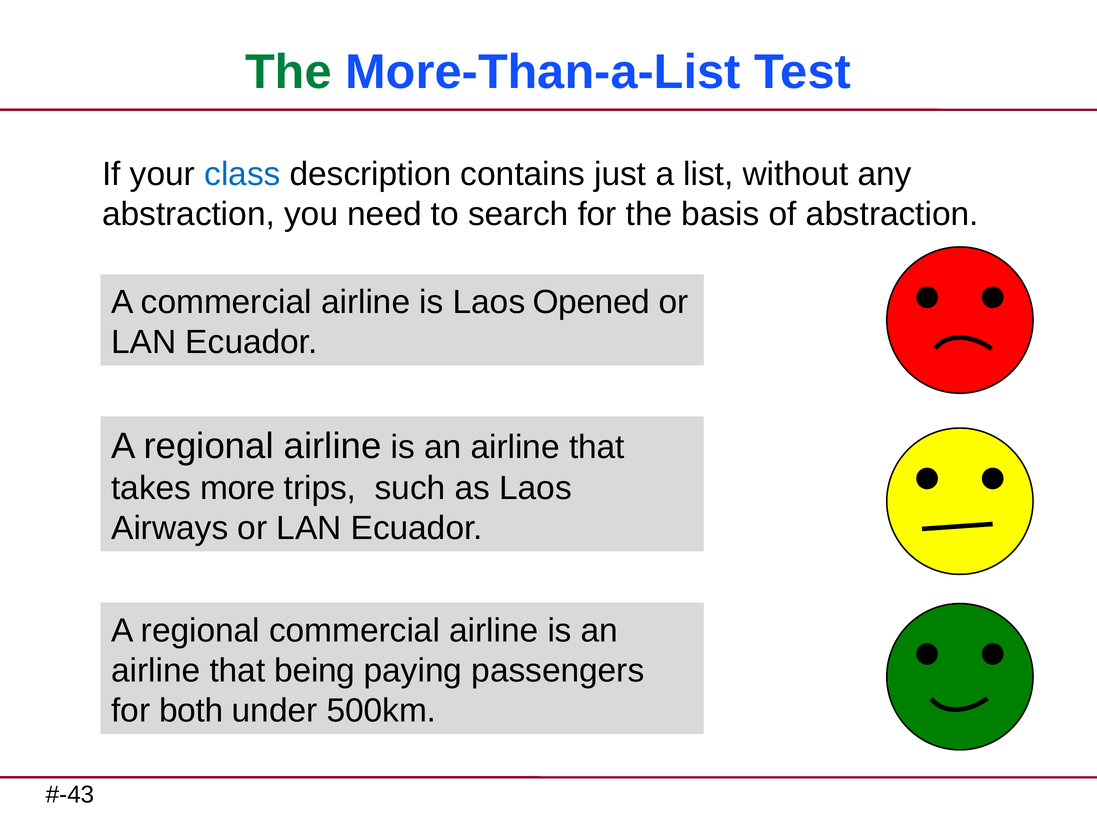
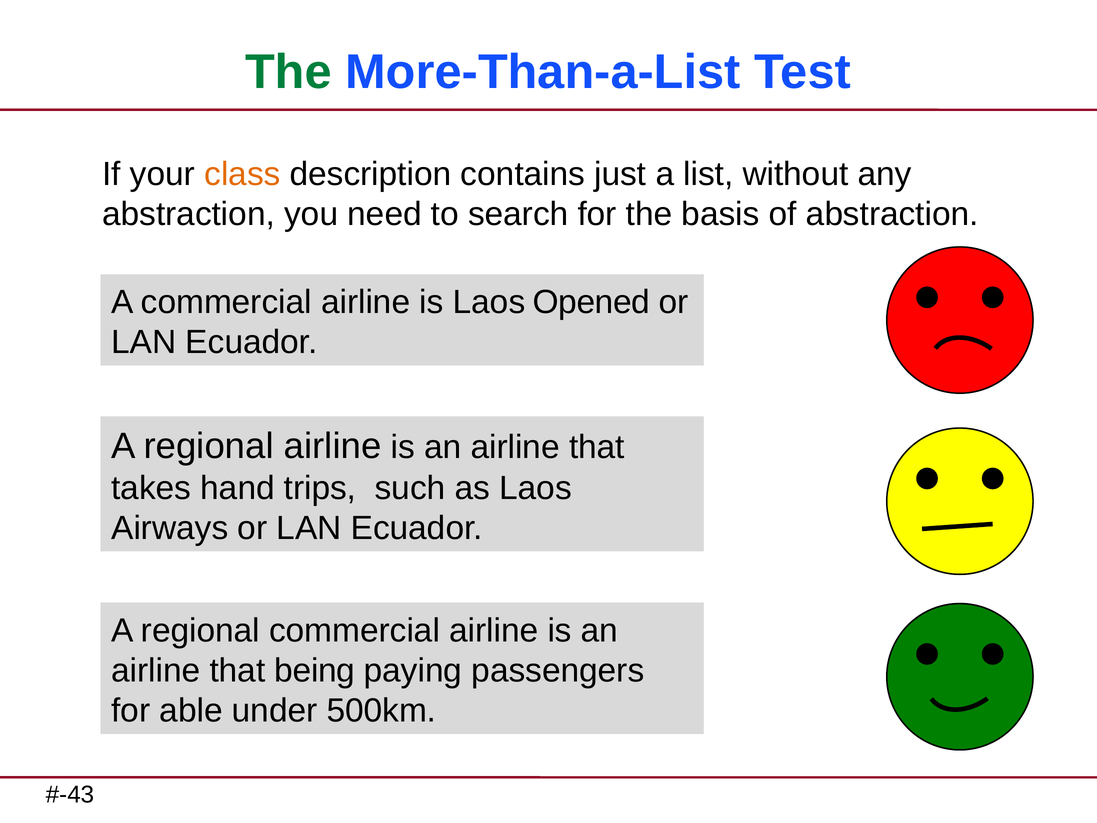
class colour: blue -> orange (242, 174)
more: more -> hand (238, 488)
both: both -> able (191, 711)
